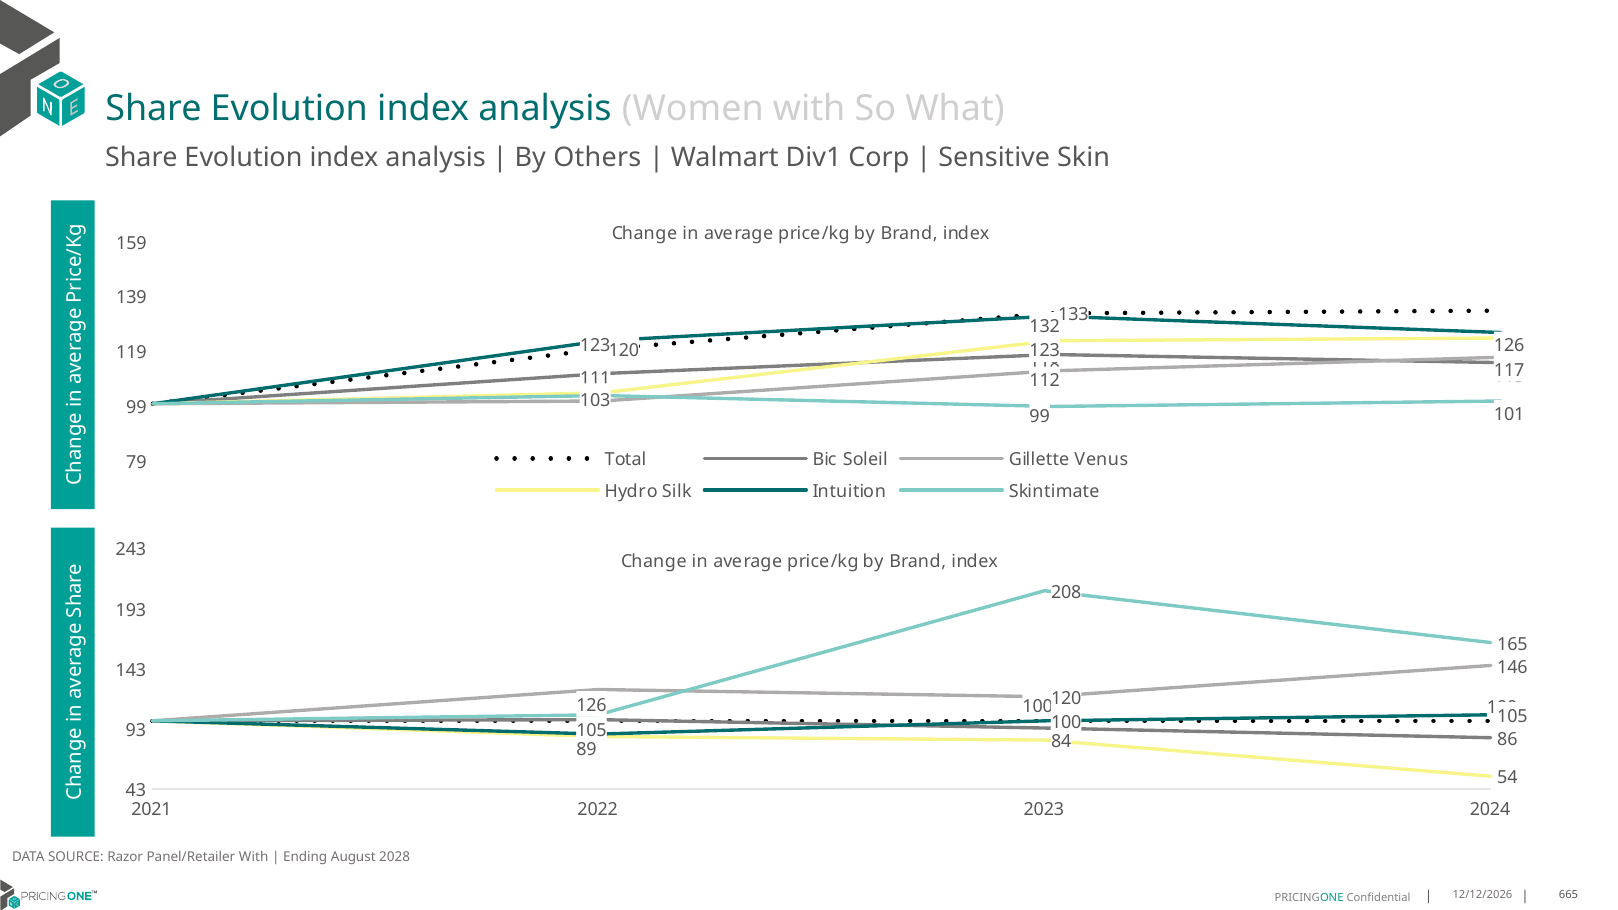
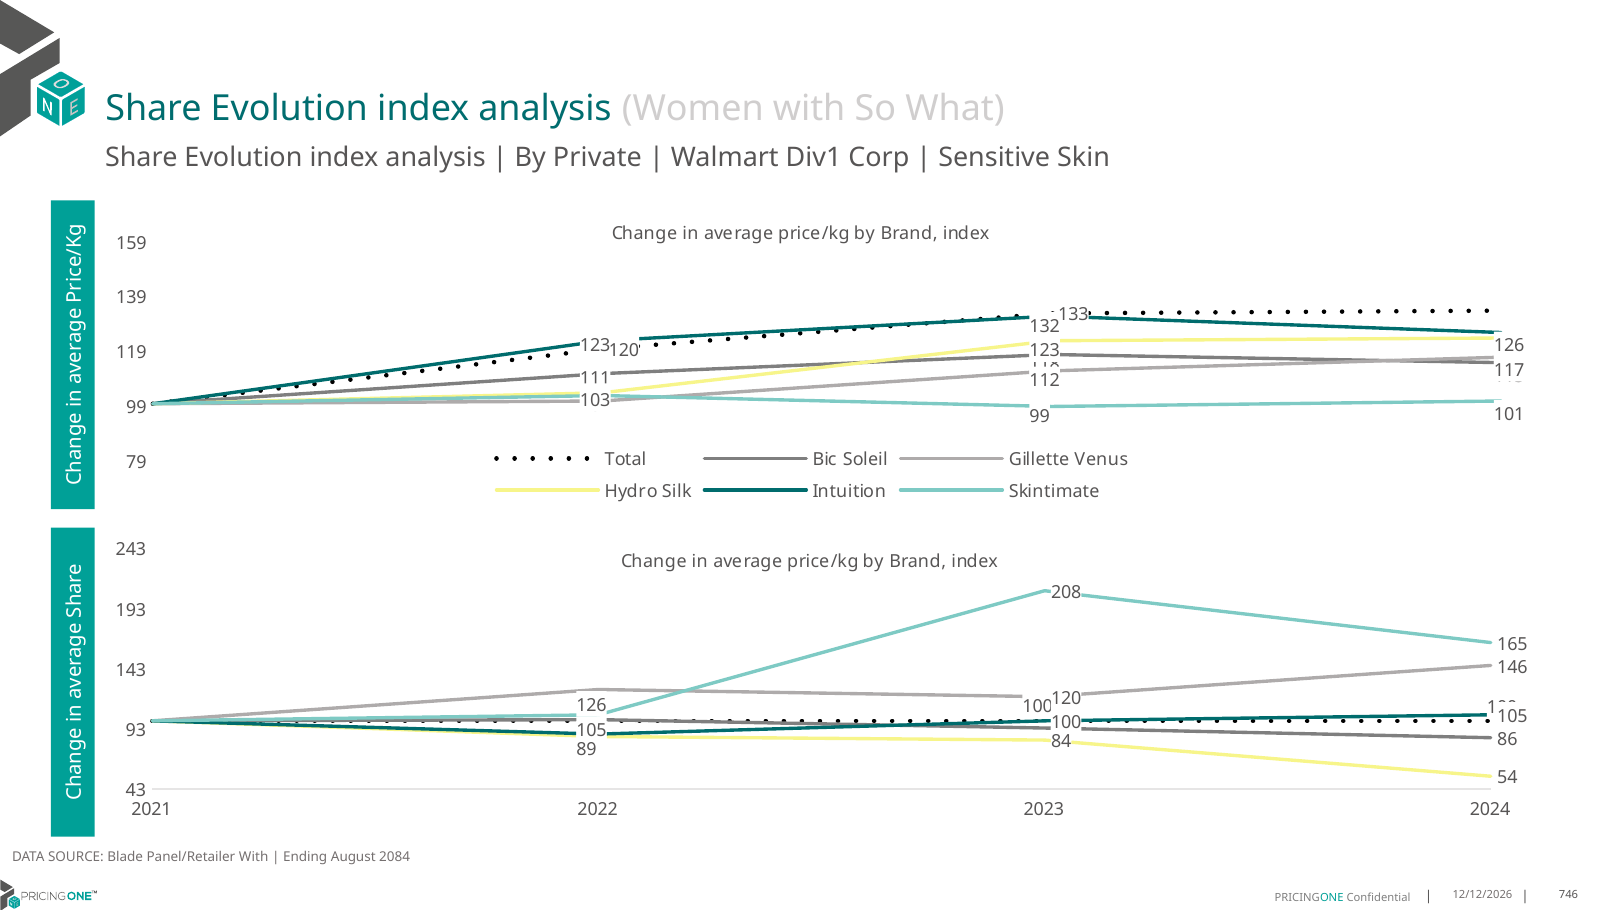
Others: Others -> Private (597, 158)
Razor: Razor -> Blade (125, 857)
2028: 2028 -> 2084 (395, 857)
665: 665 -> 746 (1568, 895)
